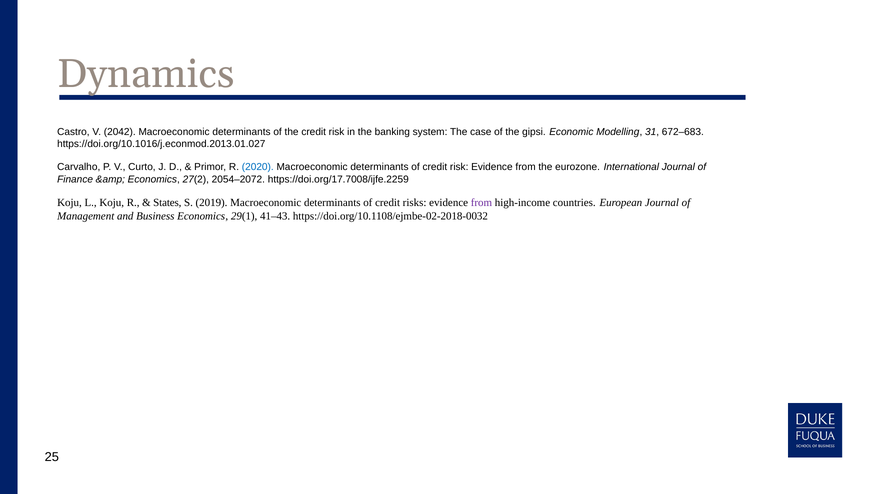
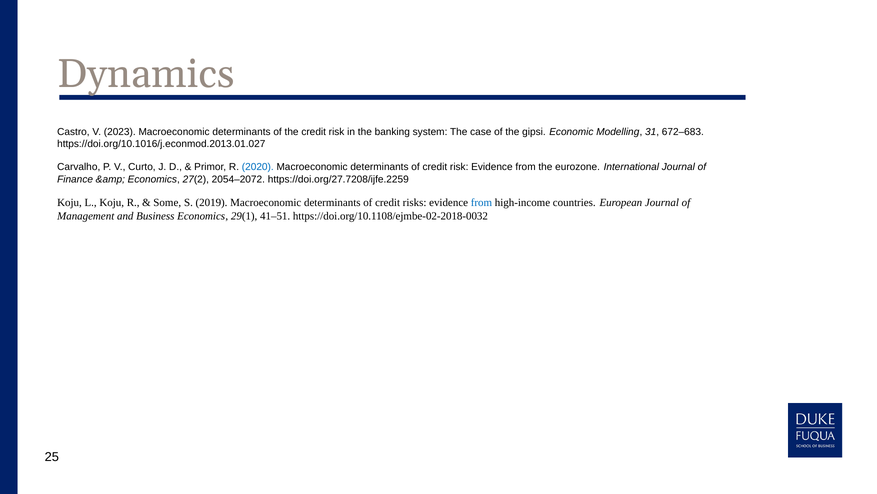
2042: 2042 -> 2023 (120, 132)
https://doi.org/17.7008/ijfe.2259: https://doi.org/17.7008/ijfe.2259 -> https://doi.org/27.7208/ijfe.2259 (338, 179)
States: States -> Some (167, 203)
from colour: purple -> blue (481, 203)
41–43: 41–43 -> 41–51 (275, 216)
